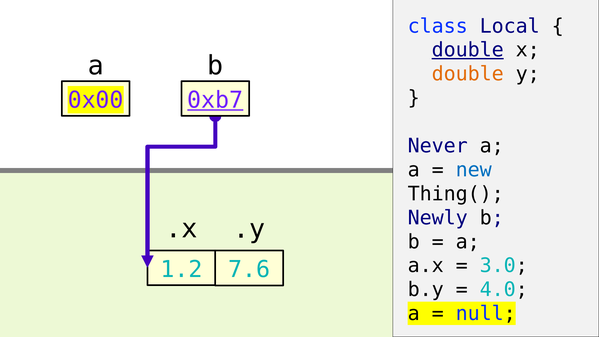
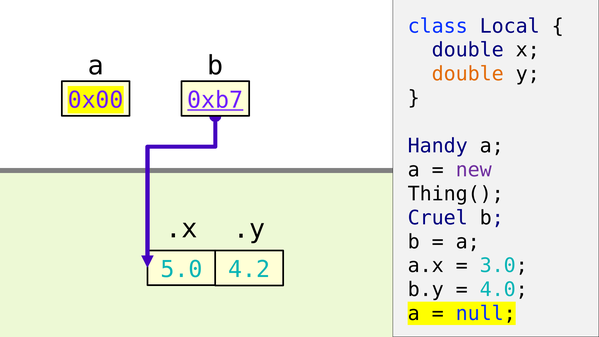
double underline: present -> none (468, 50)
Never: Never -> Handy (438, 146)
new colour: blue -> purple (474, 170)
Newly: Newly -> Cruel (438, 218)
1.2: 1.2 -> 5.0 (181, 270)
7.6: 7.6 -> 4.2 (249, 270)
